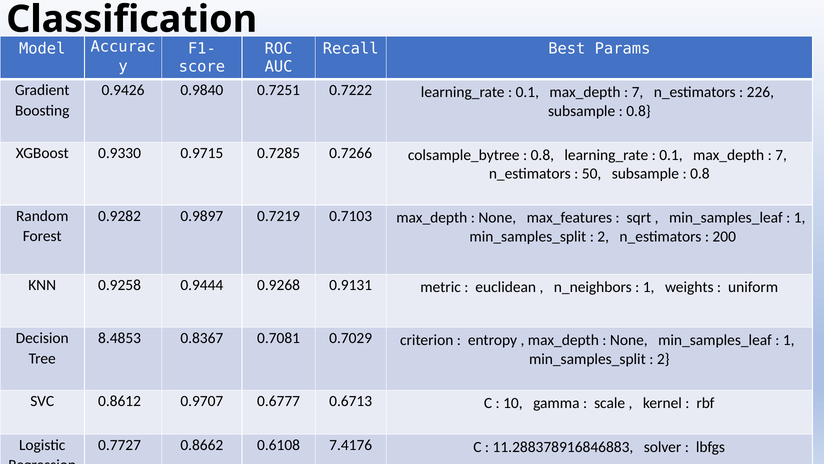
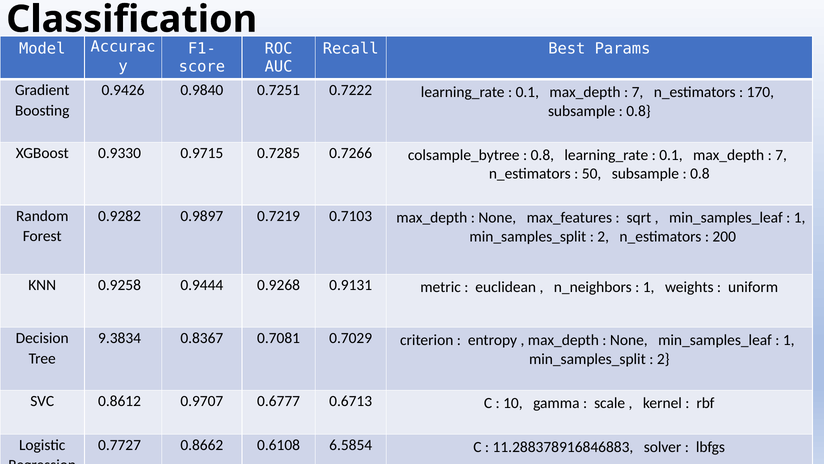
226: 226 -> 170 (760, 92)
8.4853: 8.4853 -> 9.3834 (120, 338)
7.4176: 7.4176 -> 6.5854 (351, 445)
